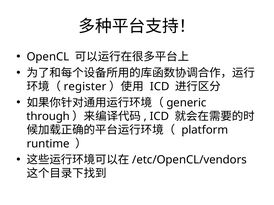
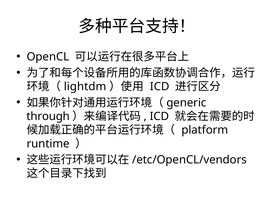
register: register -> lightdm (85, 87)
